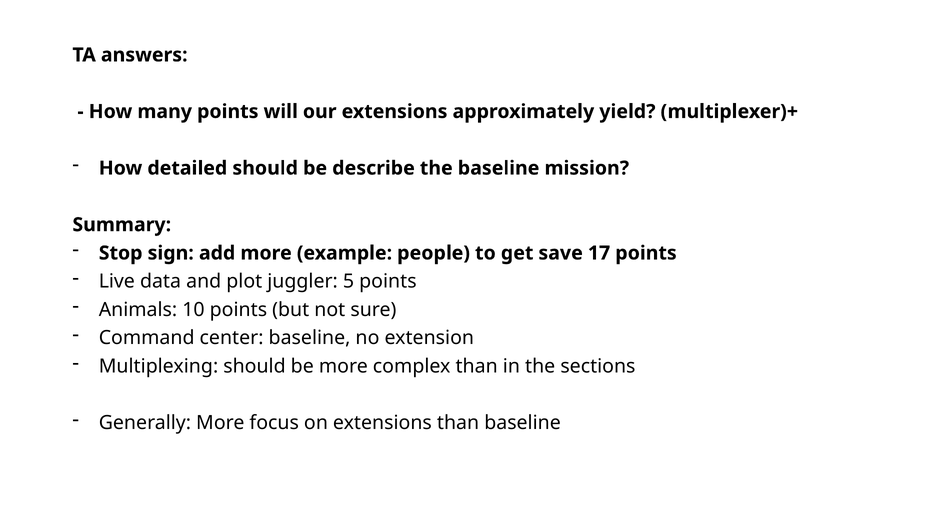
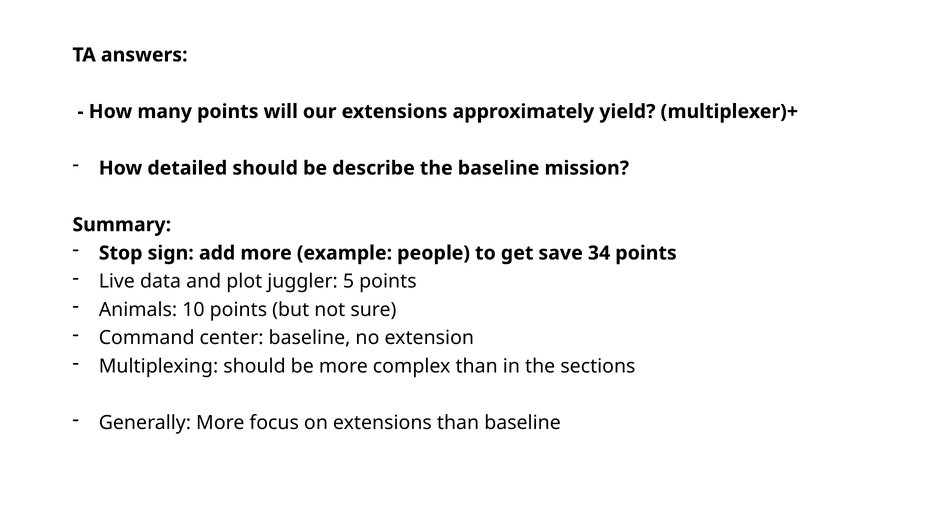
17: 17 -> 34 (599, 253)
